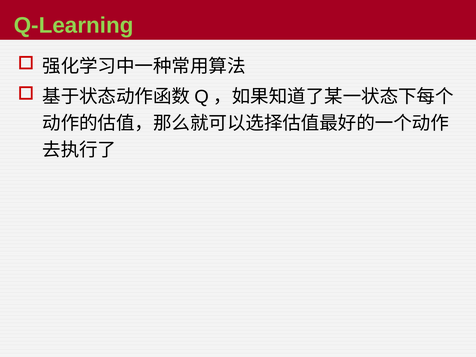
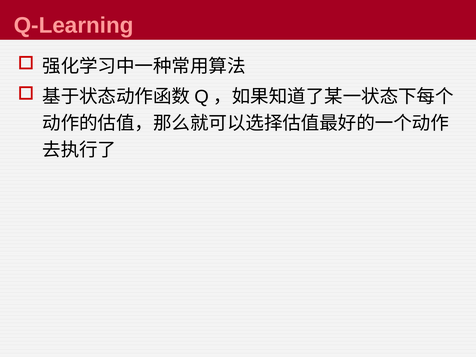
Q-Learning colour: light green -> pink (74, 26)
